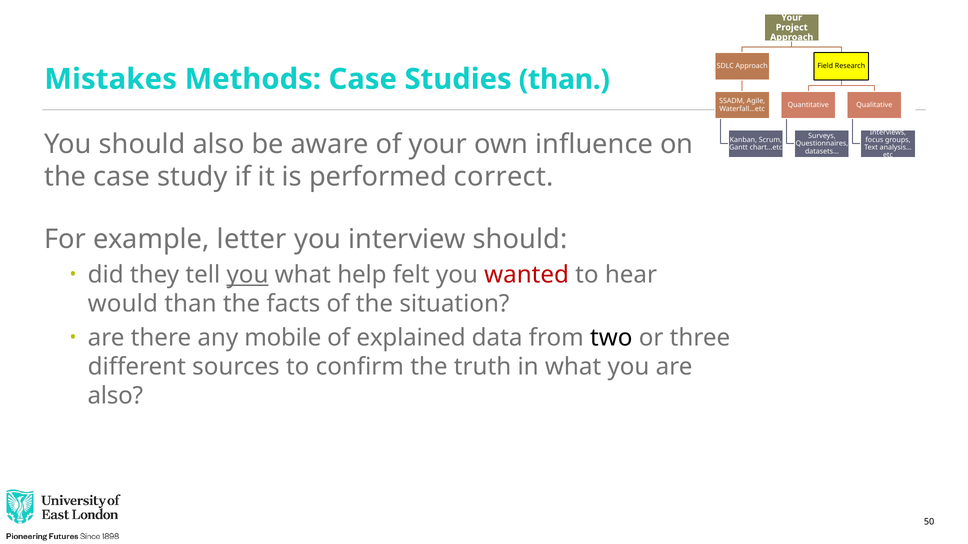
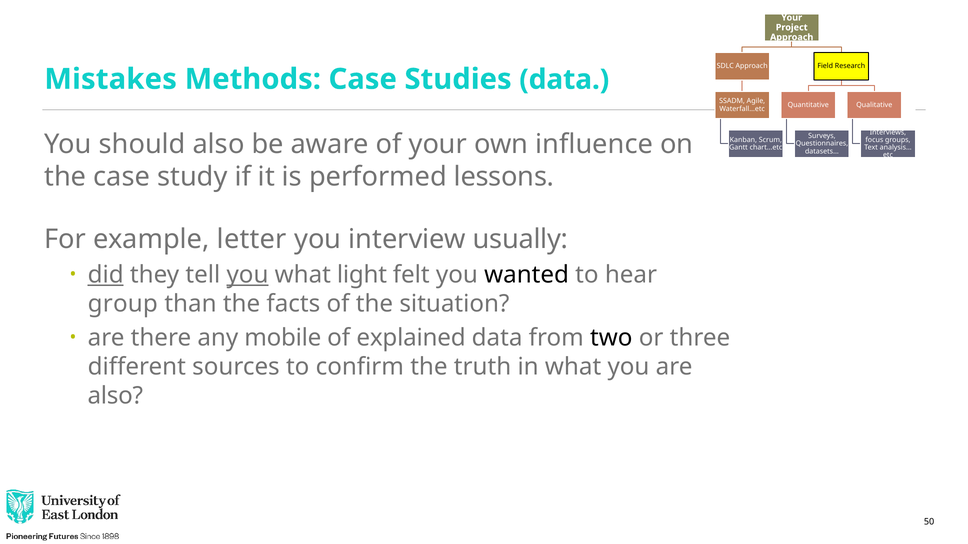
Studies than: than -> data (564, 80)
correct: correct -> lessons (504, 177)
interview should: should -> usually (520, 239)
did underline: none -> present (106, 275)
help: help -> light (362, 275)
wanted colour: red -> black (527, 275)
would: would -> group (123, 304)
